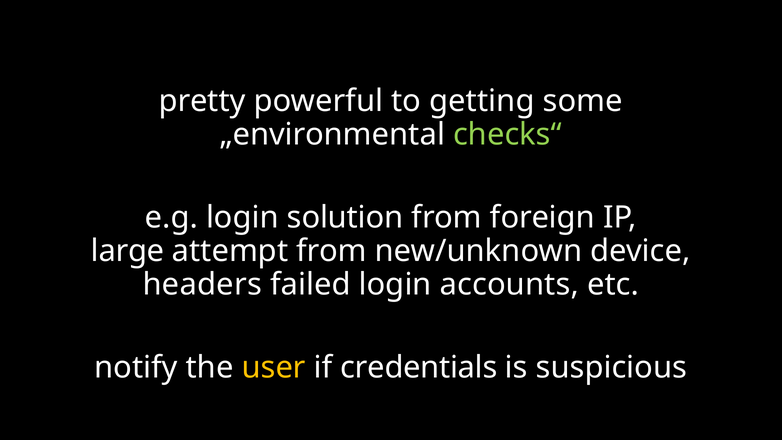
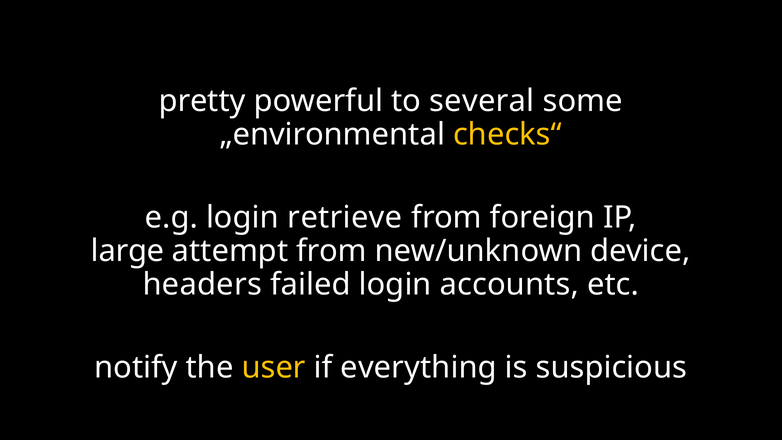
getting: getting -> several (482, 101)
checks“ colour: light green -> yellow (507, 134)
solution: solution -> retrieve (345, 217)
credentials: credentials -> everything (419, 368)
